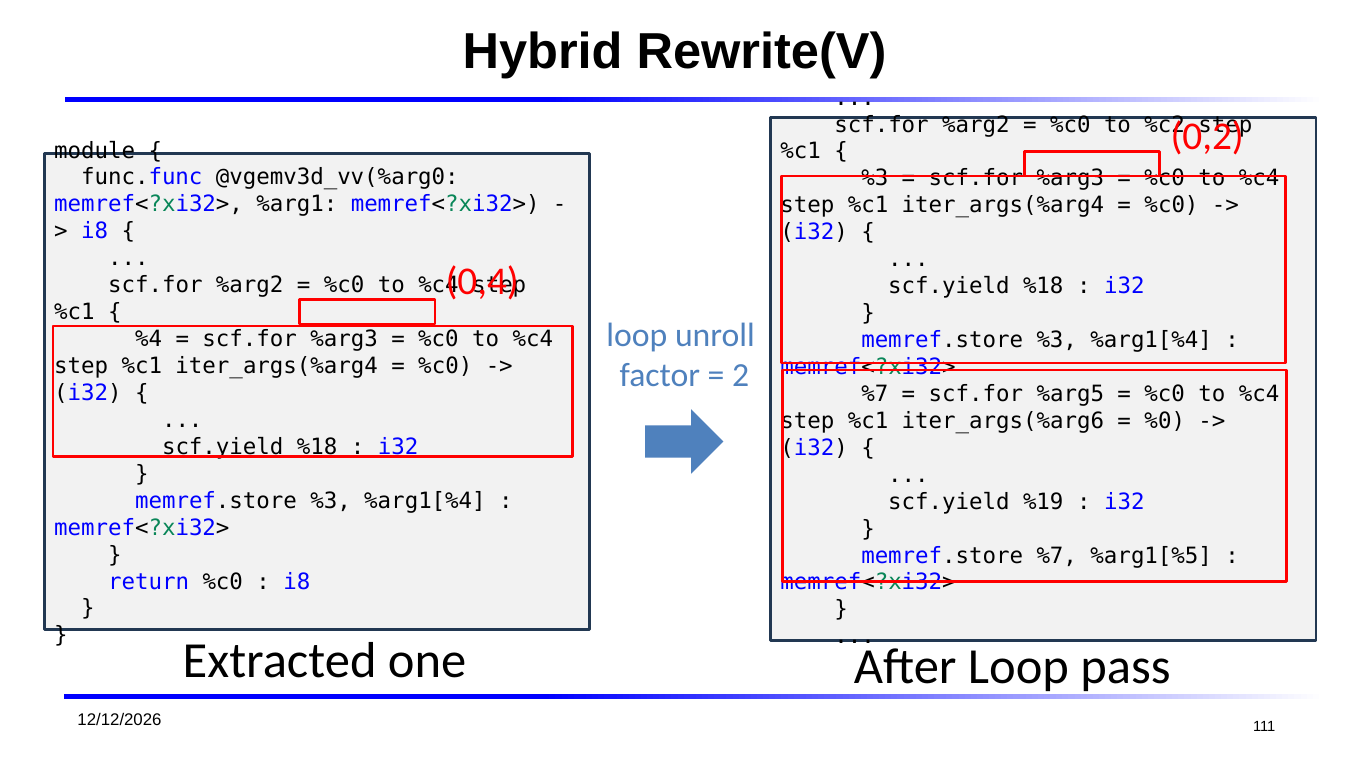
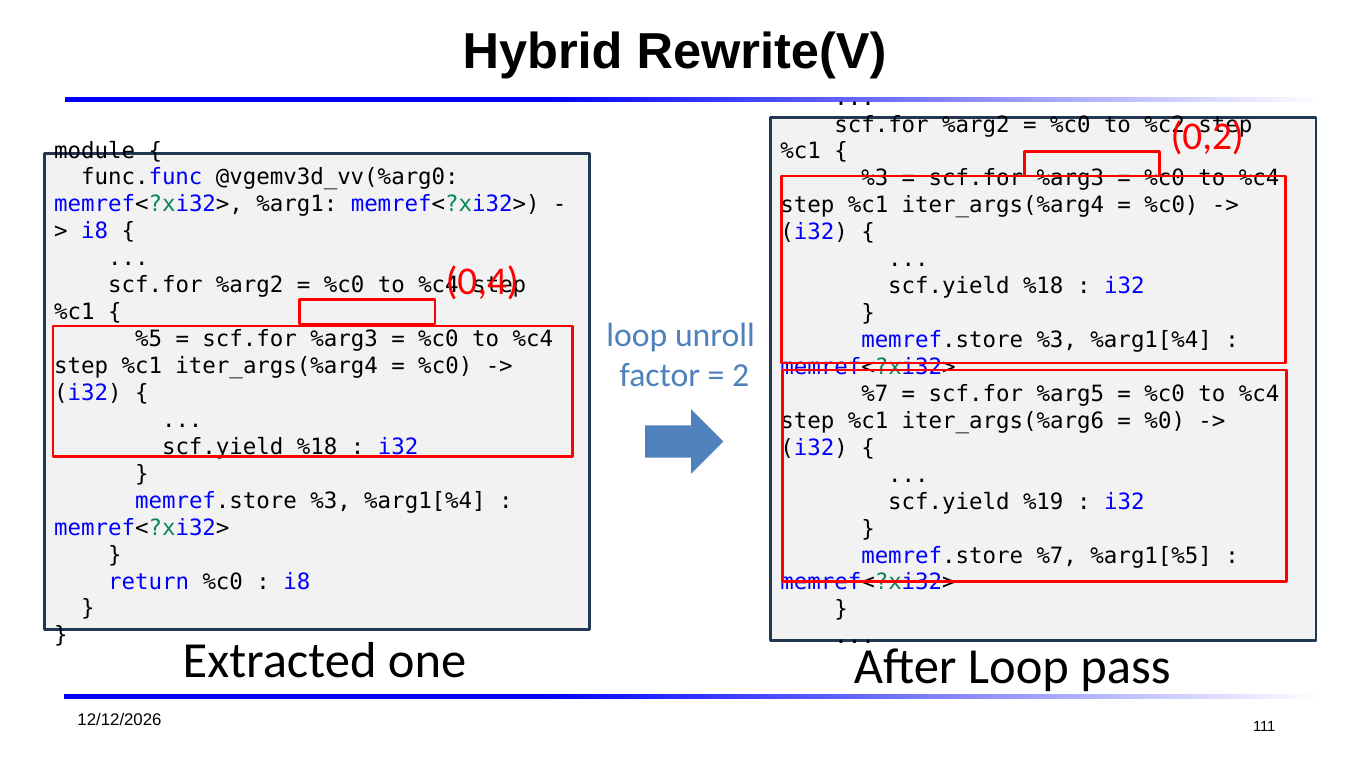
%4: %4 -> %5 (149, 339)
